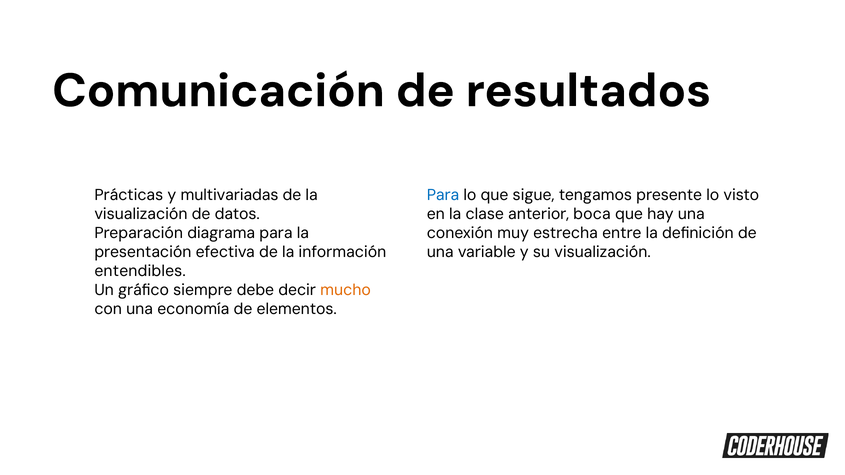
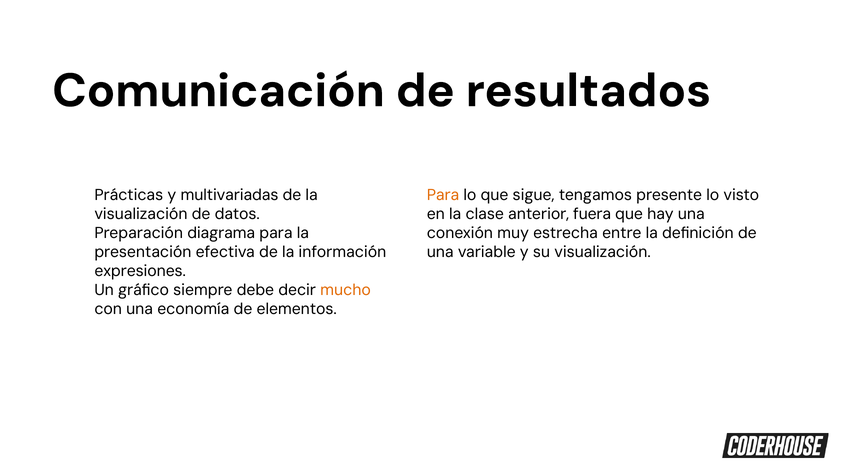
Para colour: blue -> orange (443, 195)
boca: boca -> fuera (592, 214)
entendibles: entendibles -> expresiones (140, 271)
